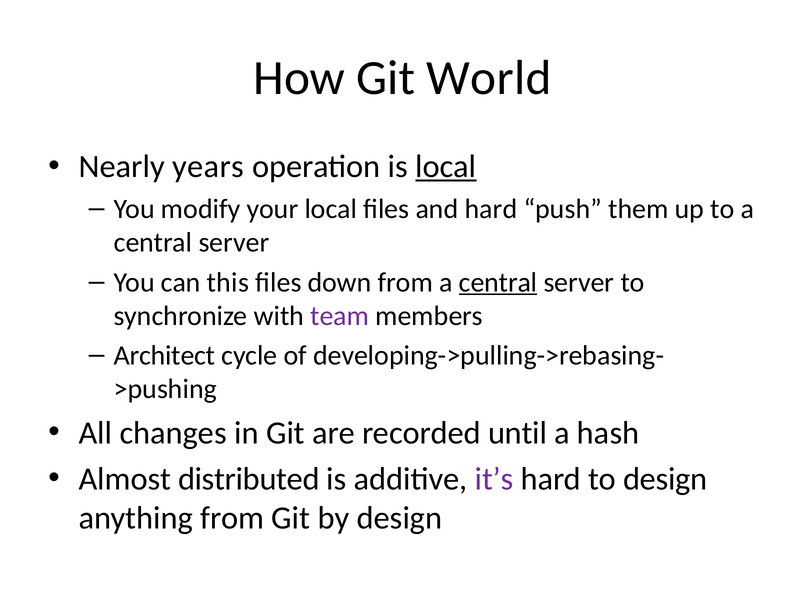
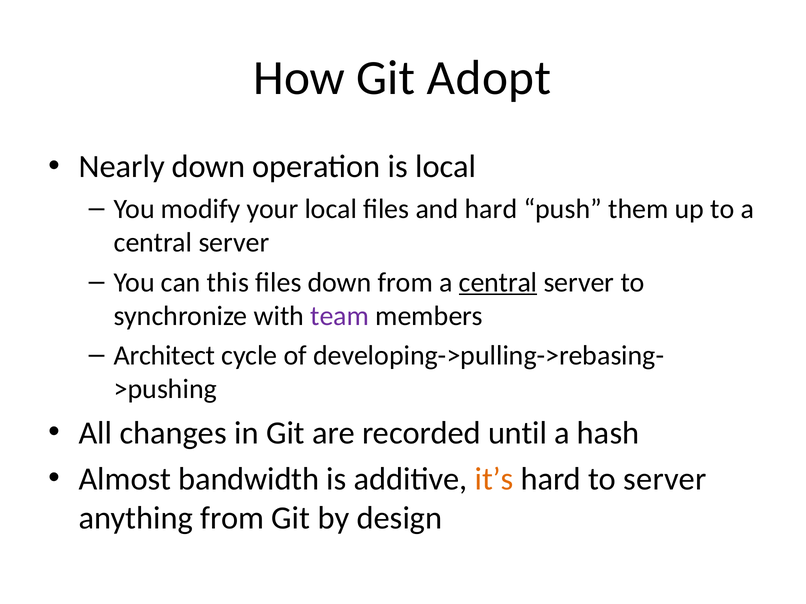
World: World -> Adopt (489, 78)
Nearly years: years -> down (209, 167)
local underline: present -> none (446, 167)
distributed: distributed -> bandwidth (249, 479)
it’s colour: purple -> orange (494, 479)
to design: design -> server (665, 479)
